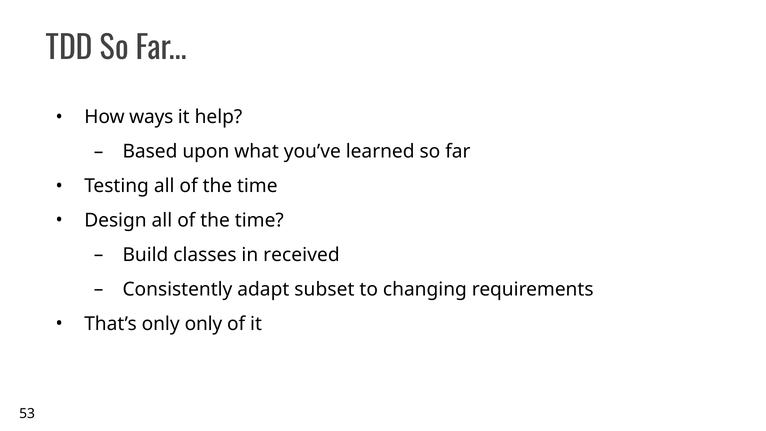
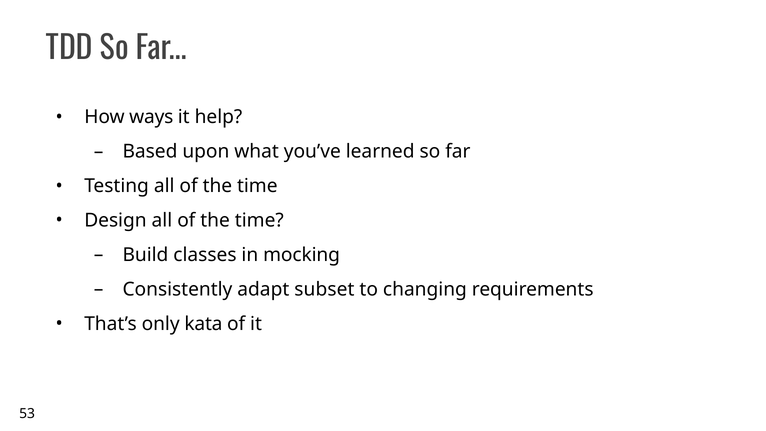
received: received -> mocking (302, 255)
only only: only -> kata (203, 324)
